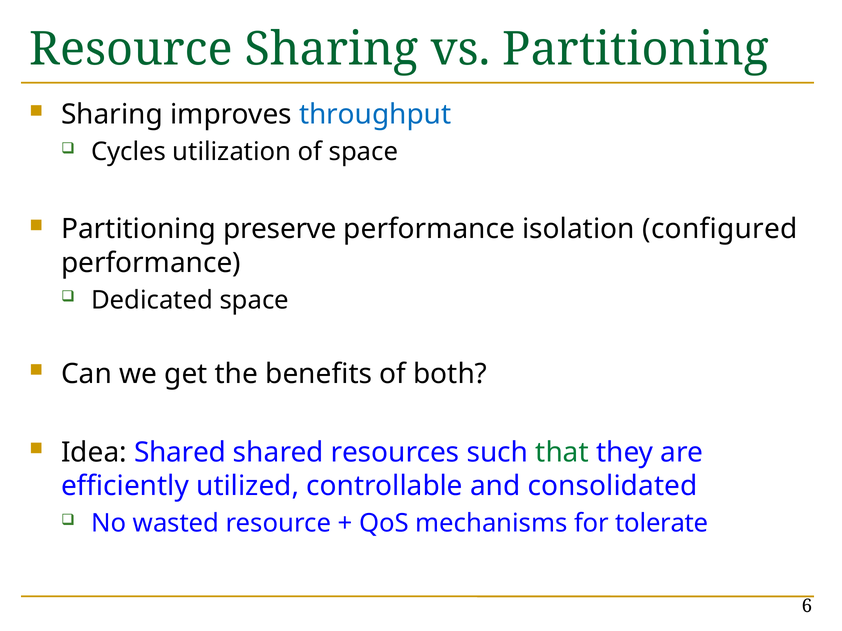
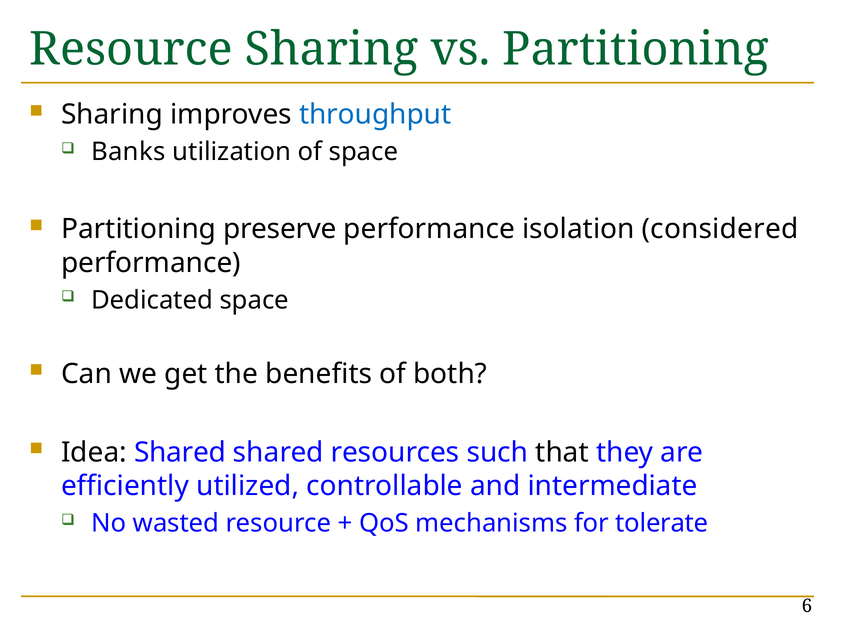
Cycles: Cycles -> Banks (128, 152)
configured: configured -> considered (720, 229)
that colour: green -> black (562, 453)
consolidated: consolidated -> intermediate (613, 487)
